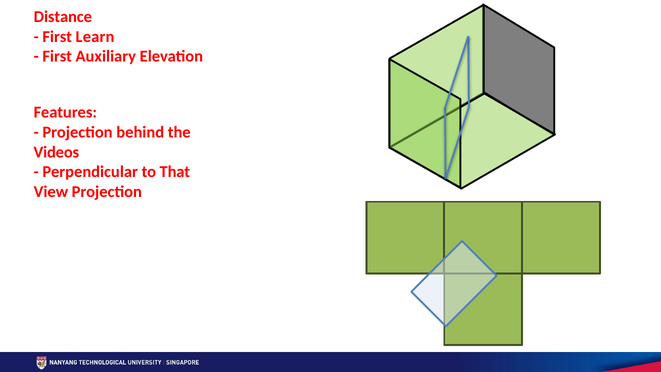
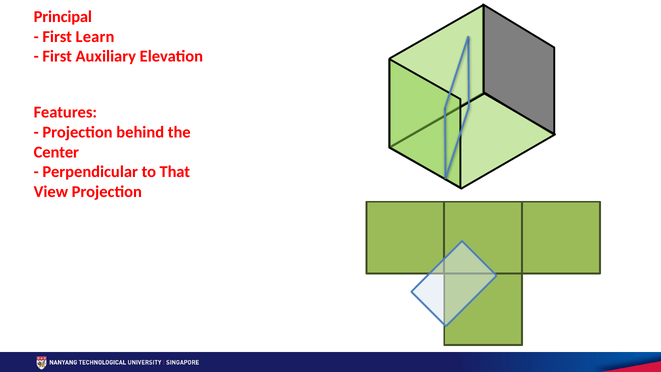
Distance: Distance -> Principal (63, 17)
Videos: Videos -> Center (56, 152)
